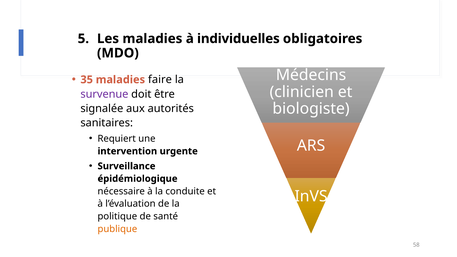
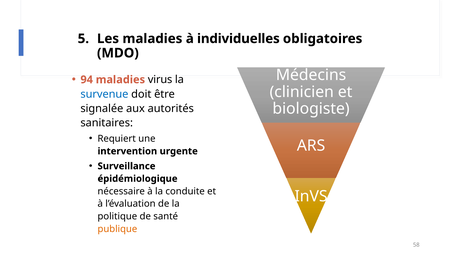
35: 35 -> 94 (87, 80)
faire: faire -> virus (160, 80)
survenue colour: purple -> blue (104, 94)
